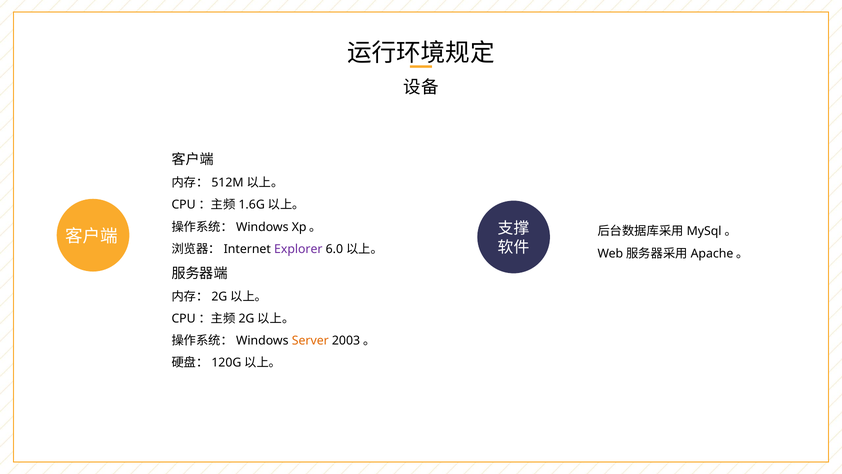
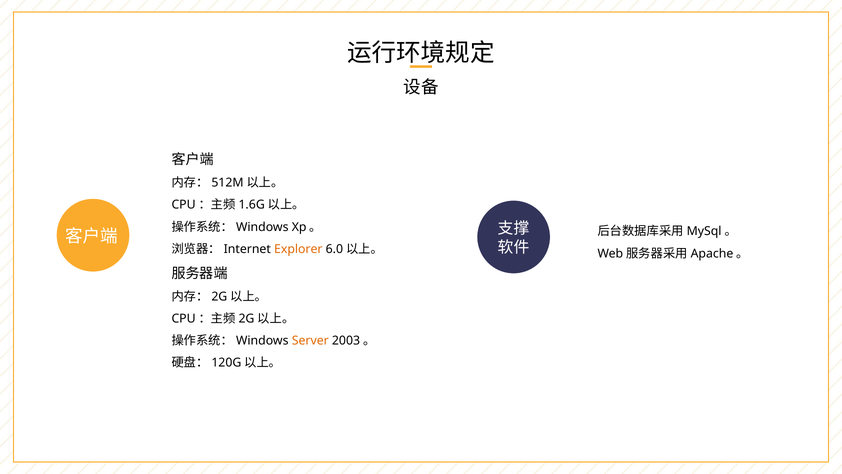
Explorer colour: purple -> orange (298, 249)
